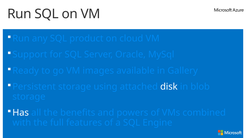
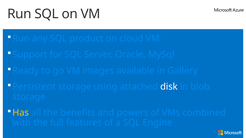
Has colour: white -> yellow (21, 113)
